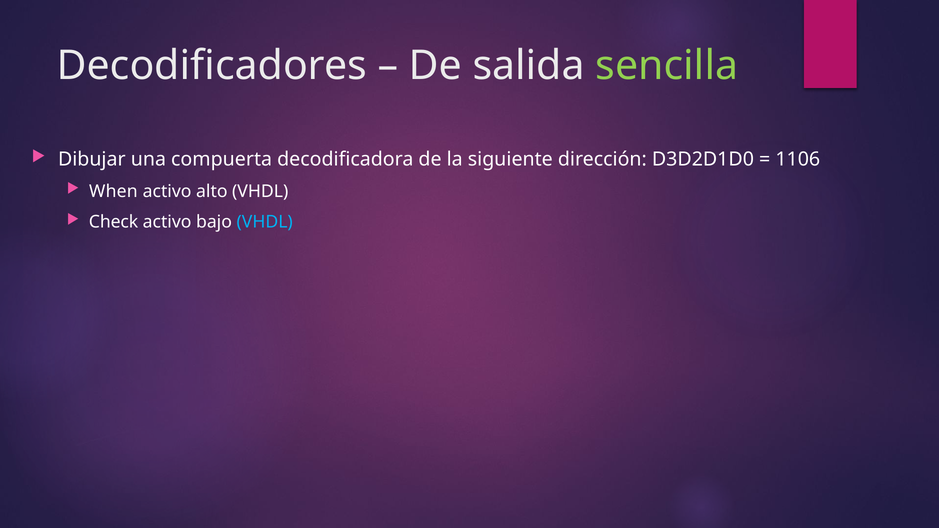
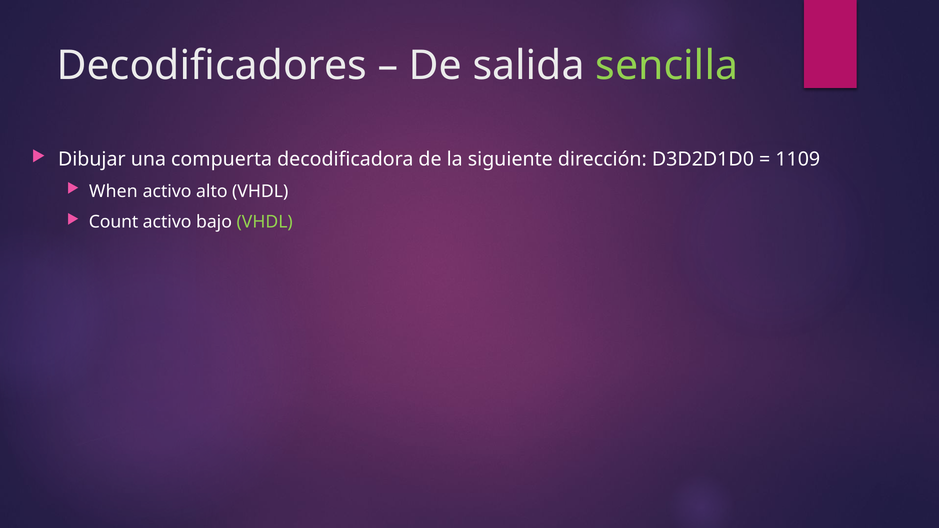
1106: 1106 -> 1109 (798, 159)
Check: Check -> Count (114, 222)
VHDL colour: light blue -> light green (265, 222)
